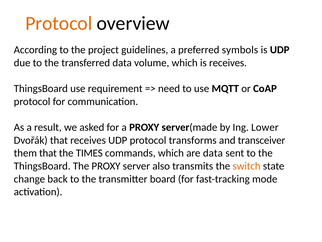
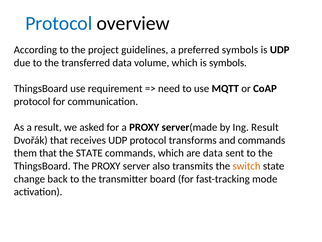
Protocol colour: orange -> blue (59, 23)
is receives: receives -> symbols (228, 63)
Ing Lower: Lower -> Result (265, 127)
and transceiver: transceiver -> commands (262, 140)
the TIMES: TIMES -> STATE (89, 153)
